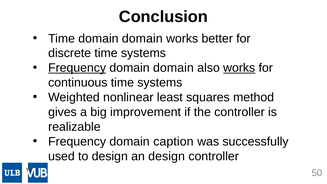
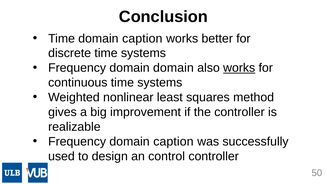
Time domain domain: domain -> caption (142, 38)
Frequency underline: present -> none (77, 68)
an design: design -> control (167, 156)
